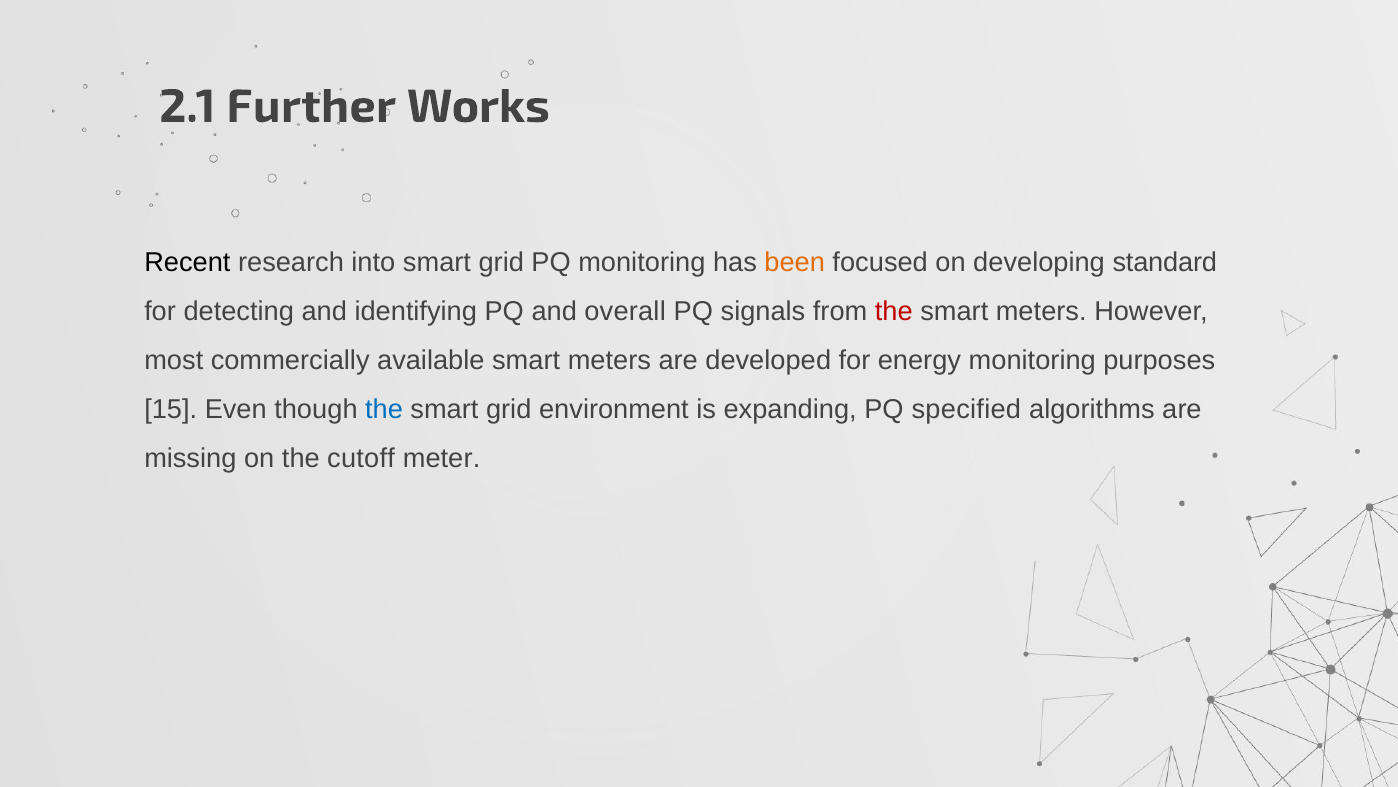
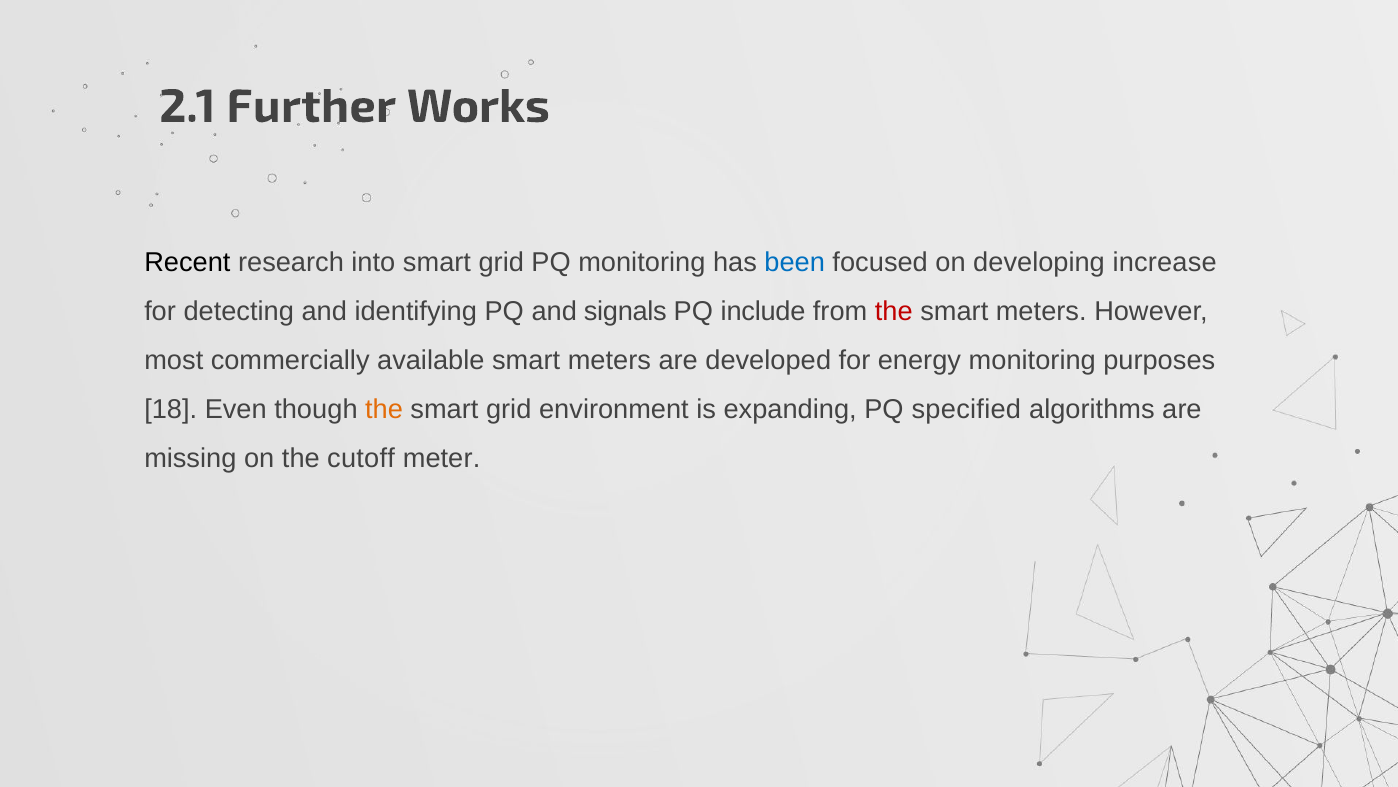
been colour: orange -> blue (795, 262)
standard: standard -> increase (1165, 262)
overall: overall -> signals (625, 311)
signals: signals -> include (763, 311)
15: 15 -> 18 (171, 409)
the colour: blue -> orange (384, 409)
